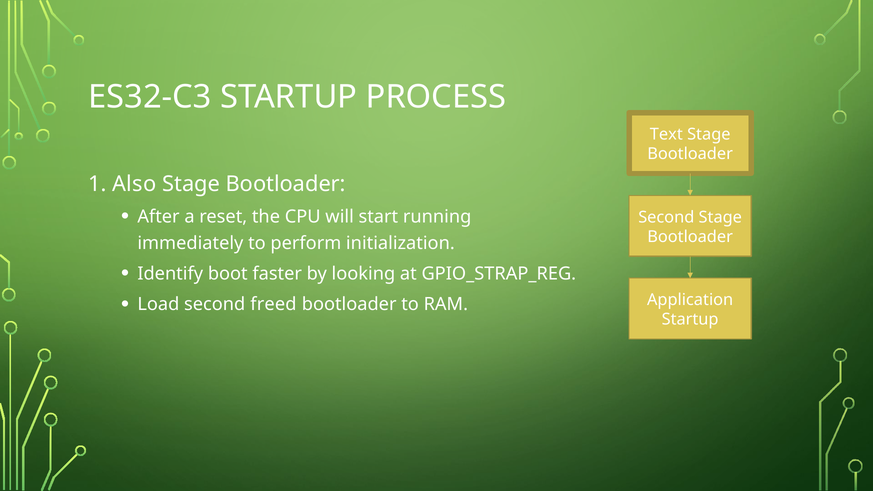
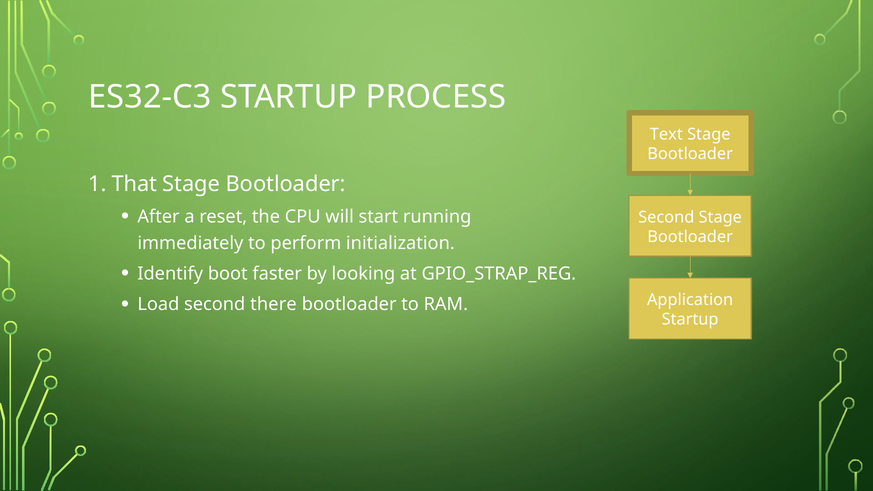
Also: Also -> That (134, 184)
freed: freed -> there (273, 305)
